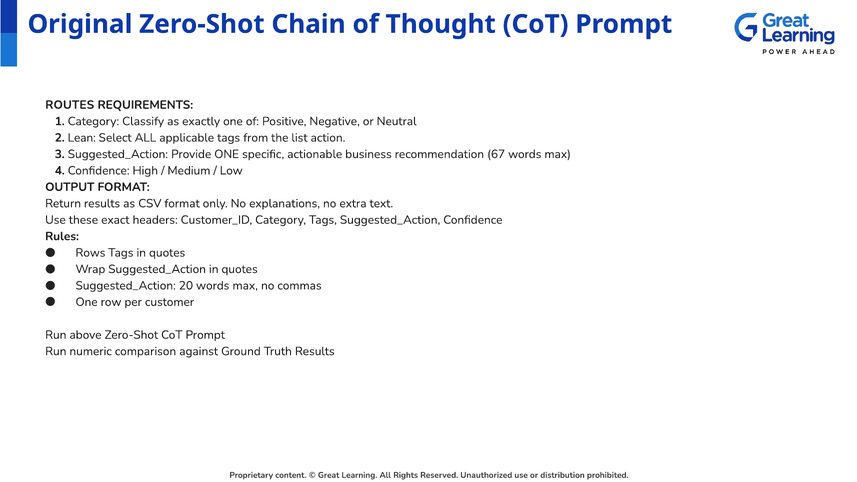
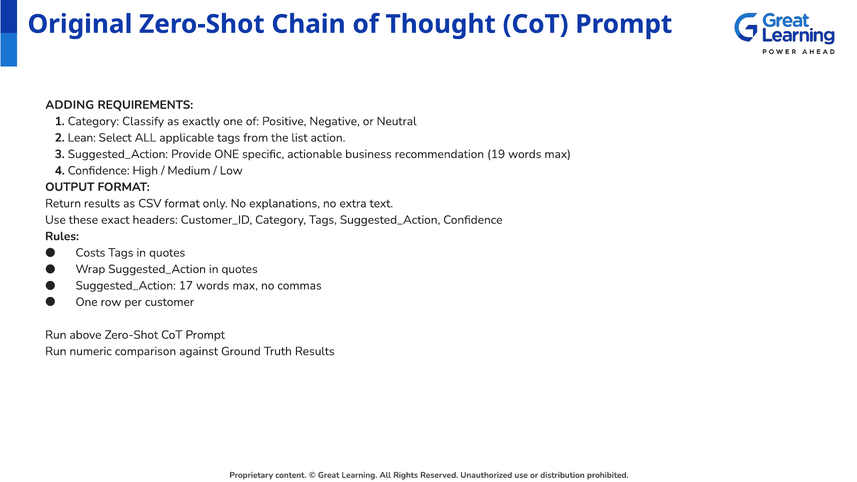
ROUTES: ROUTES -> ADDING (70, 105)
67: 67 -> 19 (496, 154)
Rows: Rows -> Costs (90, 253)
20: 20 -> 17 (186, 286)
